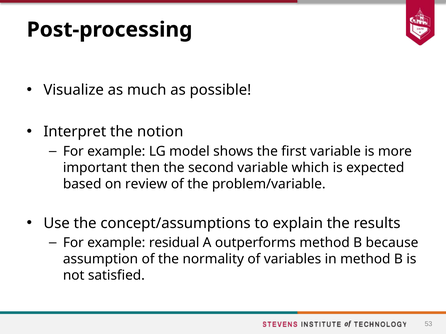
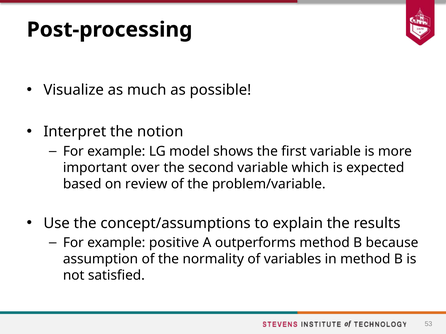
then: then -> over (145, 168)
residual: residual -> positive (174, 243)
